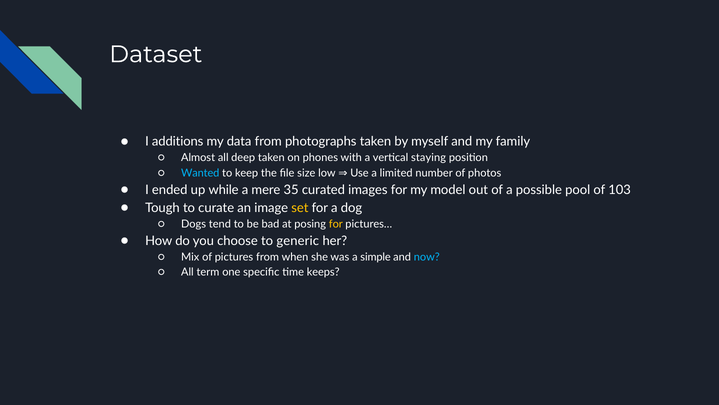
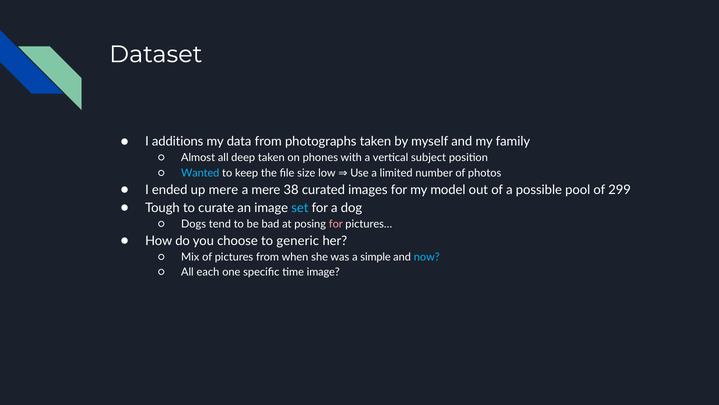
staying: staying -> subject (429, 158)
up while: while -> mere (223, 190)
35: 35 -> 38 (291, 190)
103: 103 -> 299 (620, 190)
set colour: yellow -> light blue (300, 207)
for colour: yellow -> pink (336, 224)
term: term -> each (208, 272)
time keeps: keeps -> image (323, 272)
